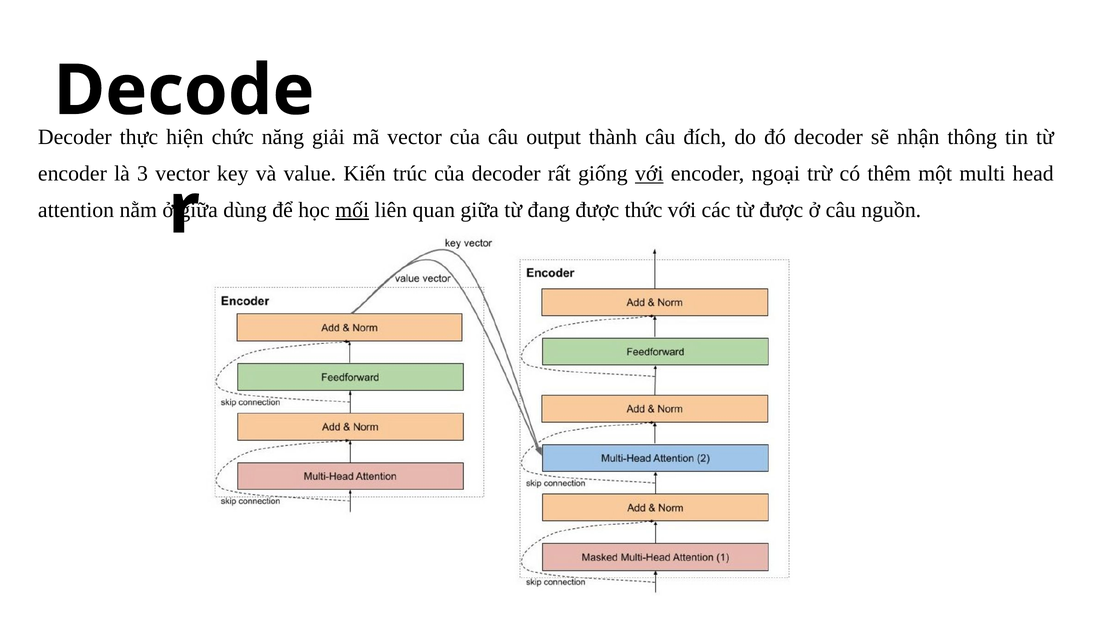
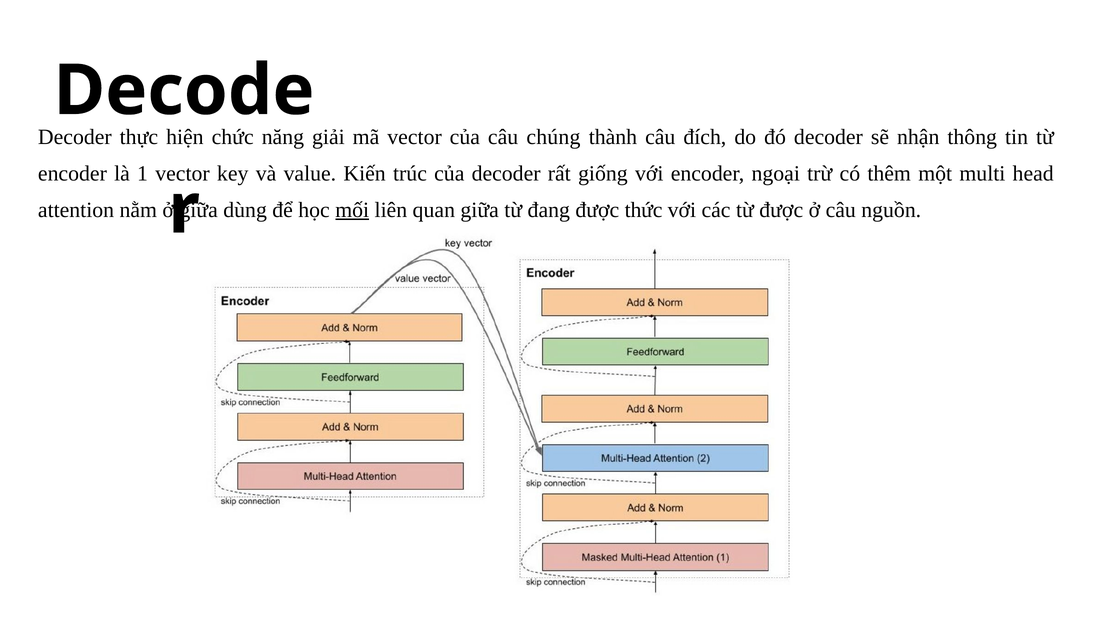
output: output -> chúng (553, 137)
3: 3 -> 1 (143, 174)
với underline: present -> none (649, 174)
